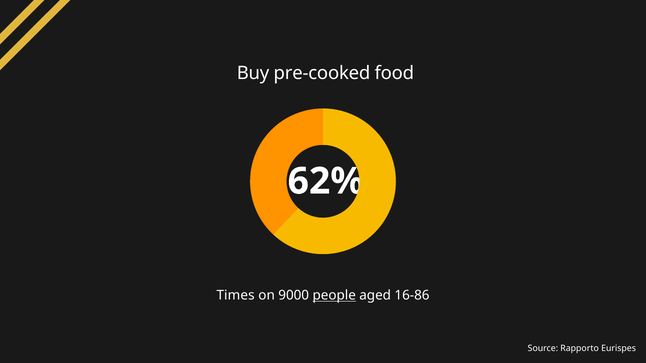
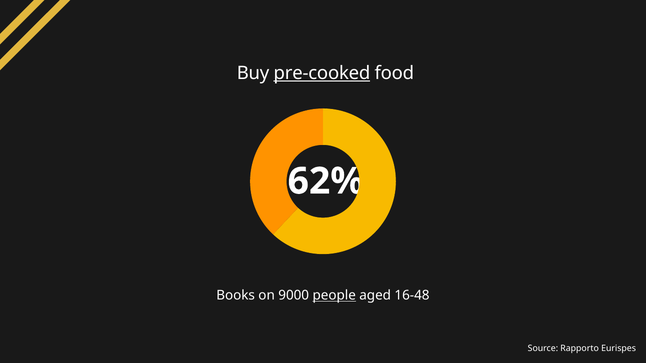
pre-cooked underline: none -> present (322, 73)
Times: Times -> Books (236, 296)
16-86: 16-86 -> 16-48 (412, 296)
